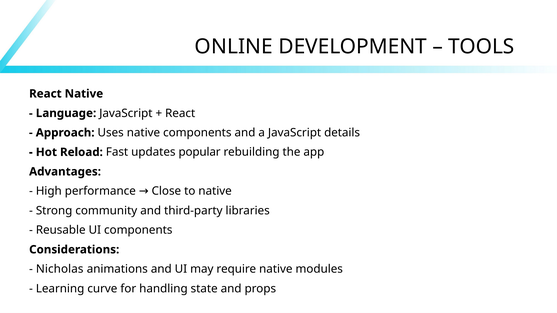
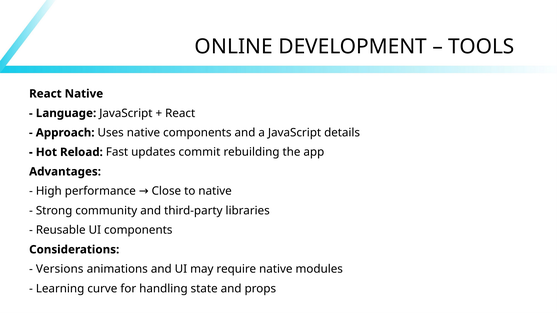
popular: popular -> commit (199, 152)
Nicholas: Nicholas -> Versions (60, 269)
